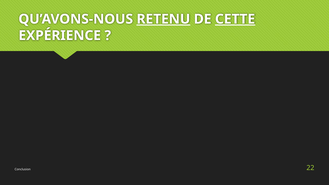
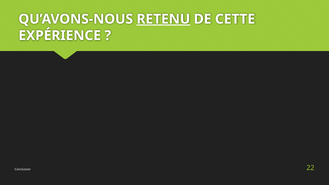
CETTE underline: present -> none (235, 19)
